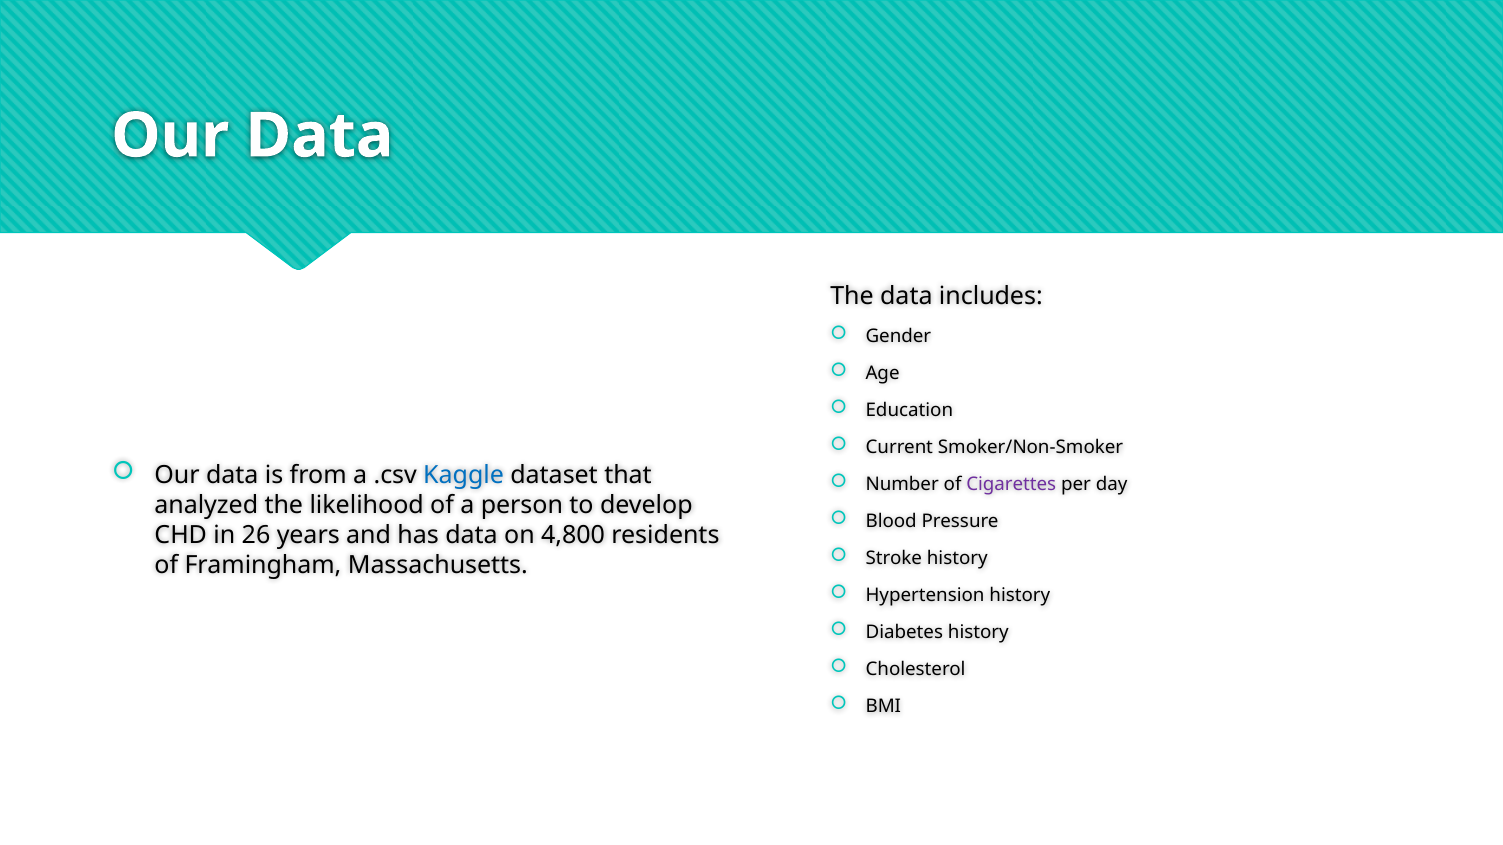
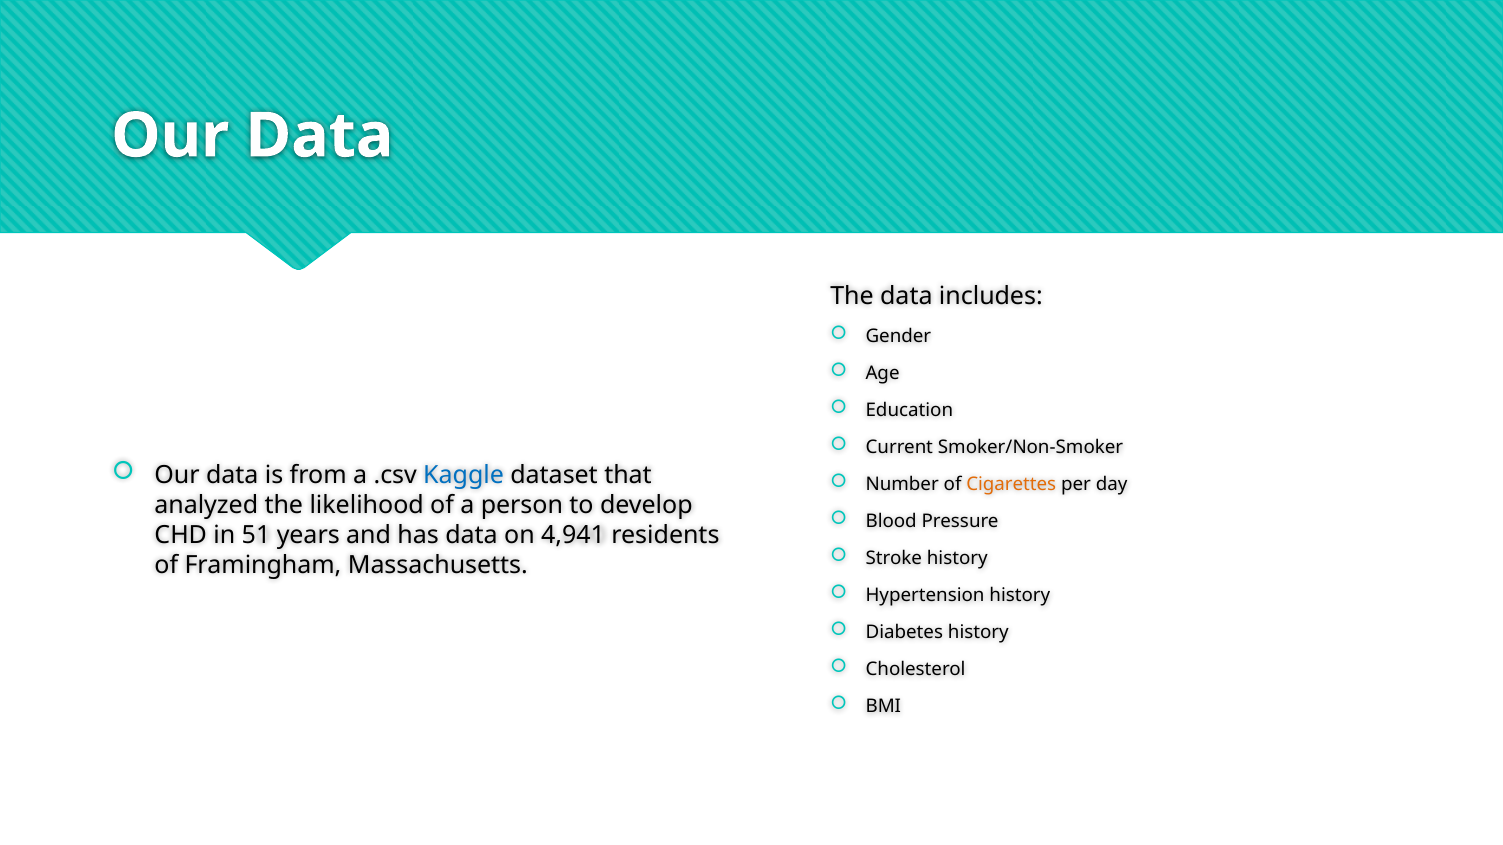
Cigarettes colour: purple -> orange (1011, 485)
26: 26 -> 51 (256, 535)
4,800: 4,800 -> 4,941 (573, 535)
